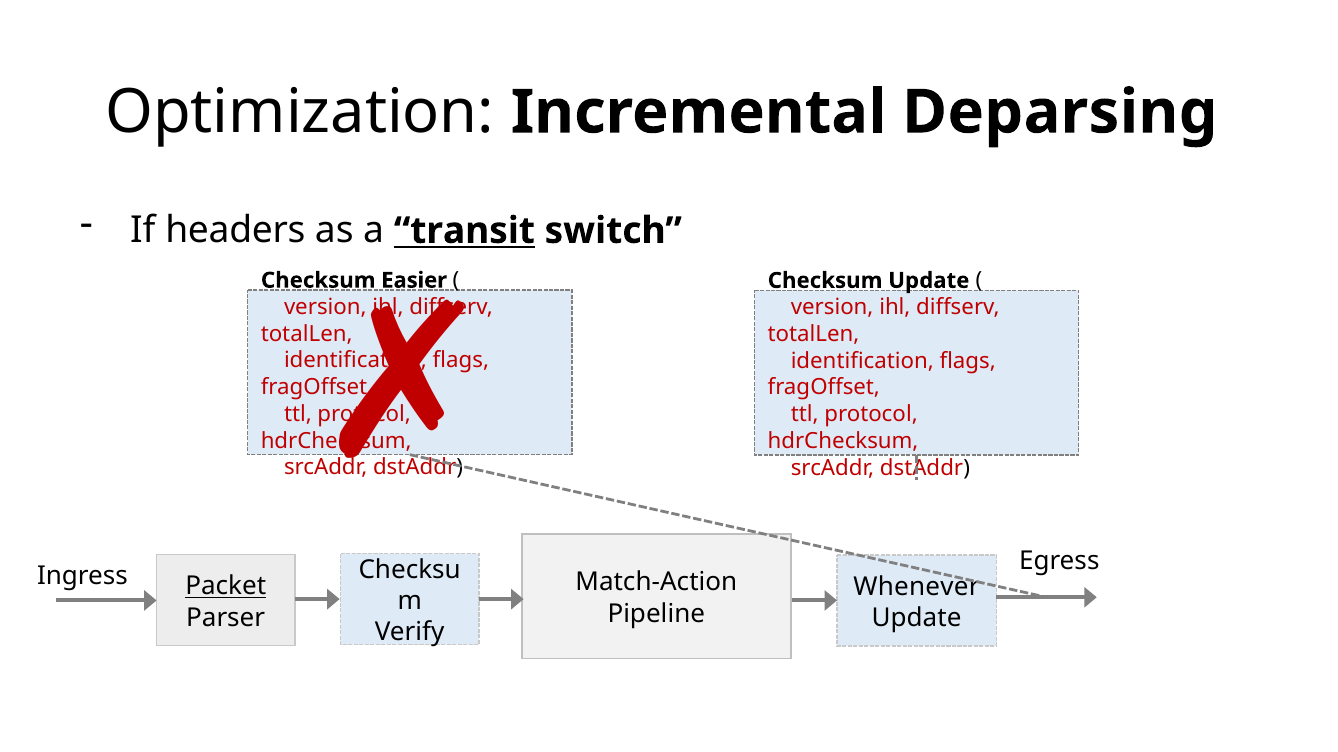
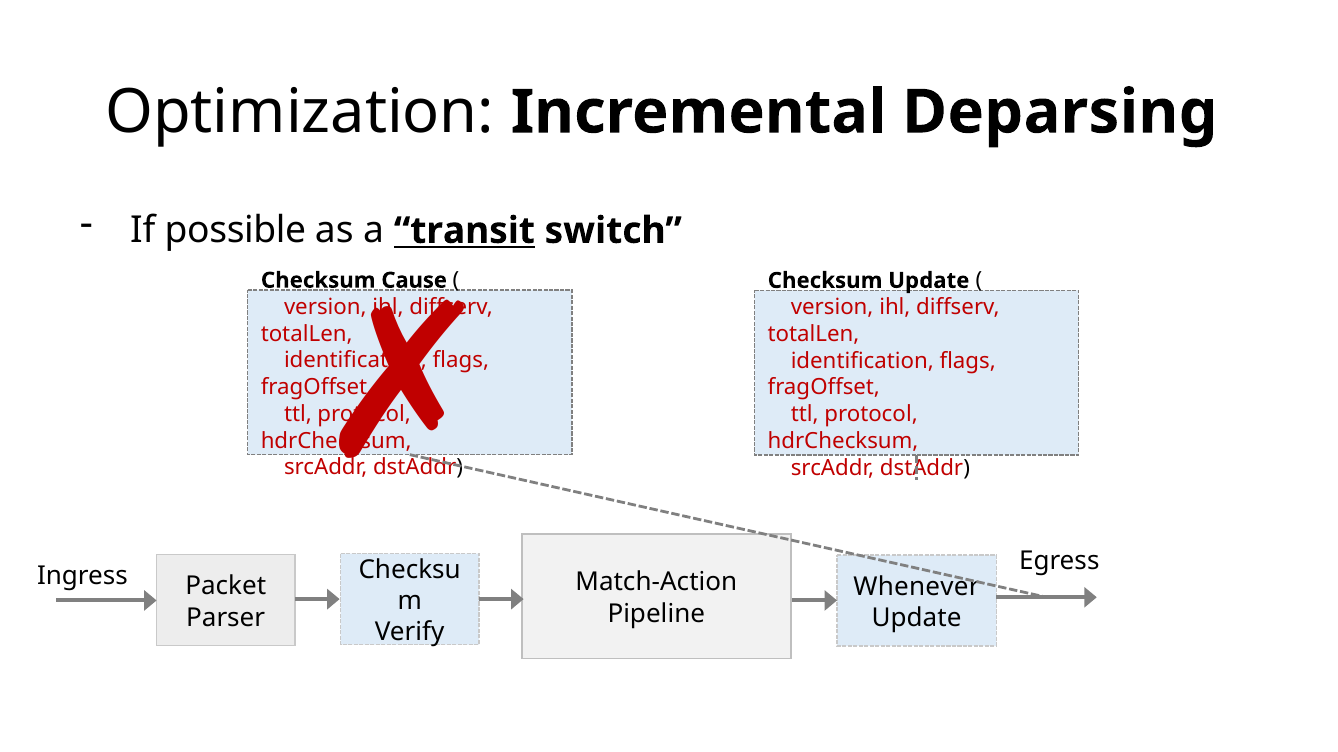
headers: headers -> possible (235, 231)
Easier: Easier -> Cause (414, 281)
Packet underline: present -> none (226, 587)
